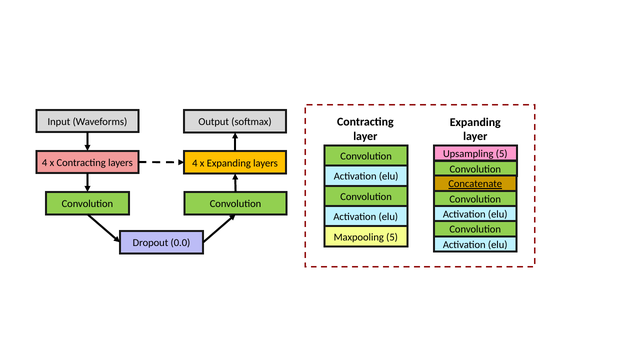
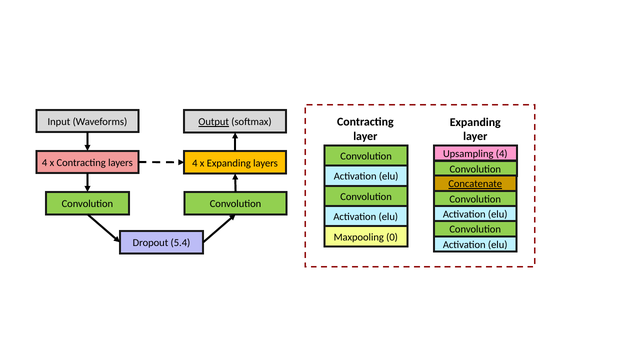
Output underline: none -> present (214, 122)
Upsampling 5: 5 -> 4 (502, 154)
Maxpooling 5: 5 -> 0 (392, 237)
0.0: 0.0 -> 5.4 (180, 243)
